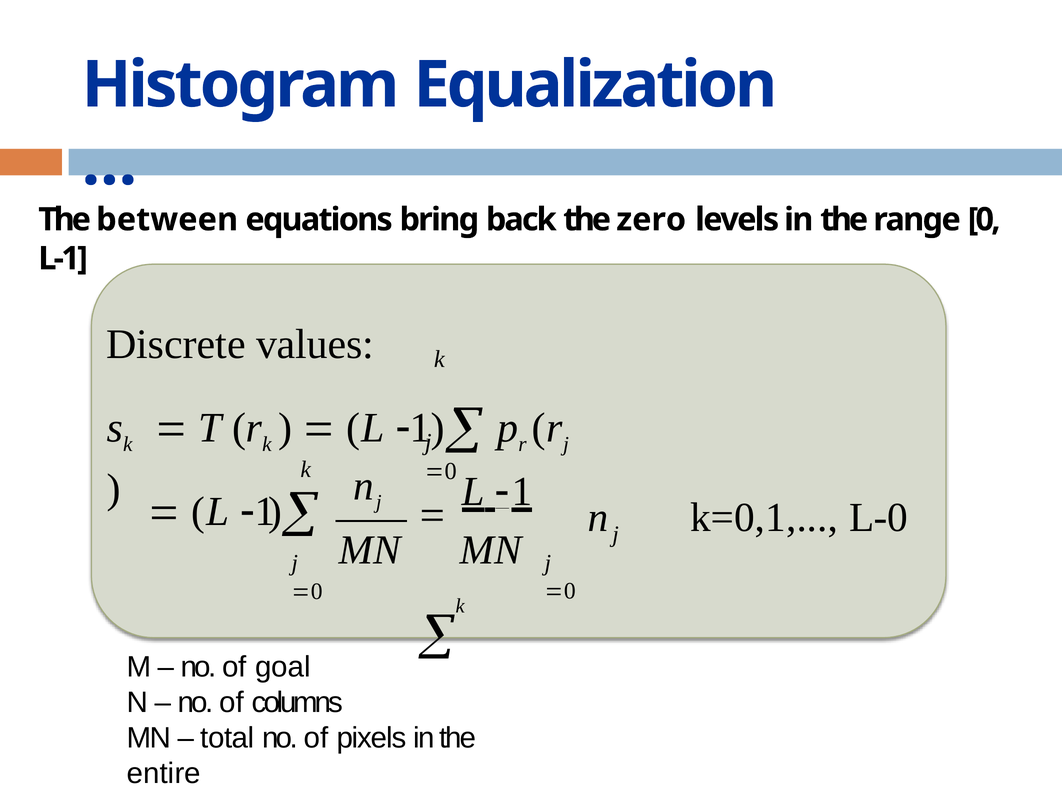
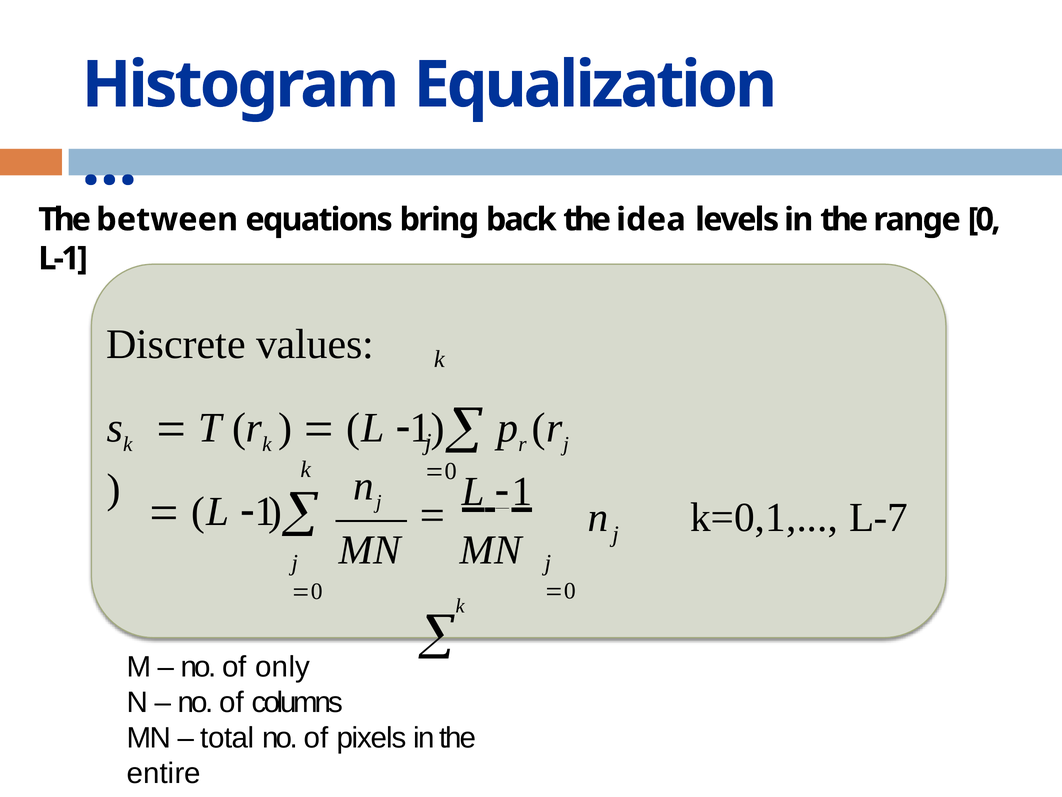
zero: zero -> idea (651, 219)
L-0: L-0 -> L-7 (879, 517)
goal: goal -> only (283, 667)
